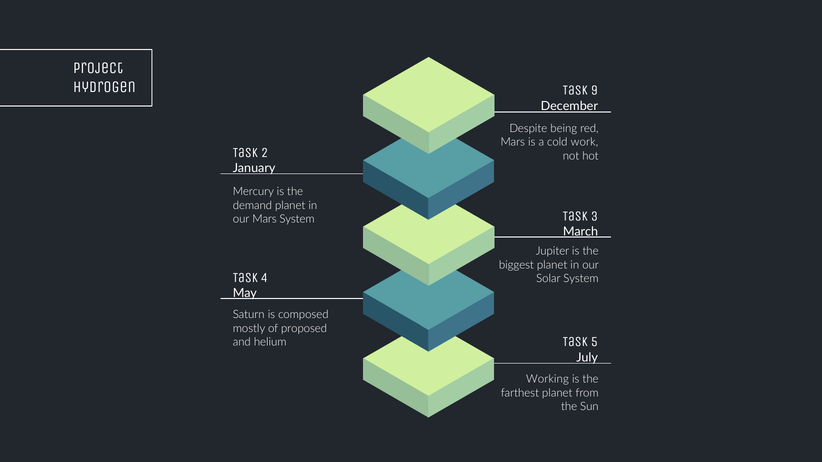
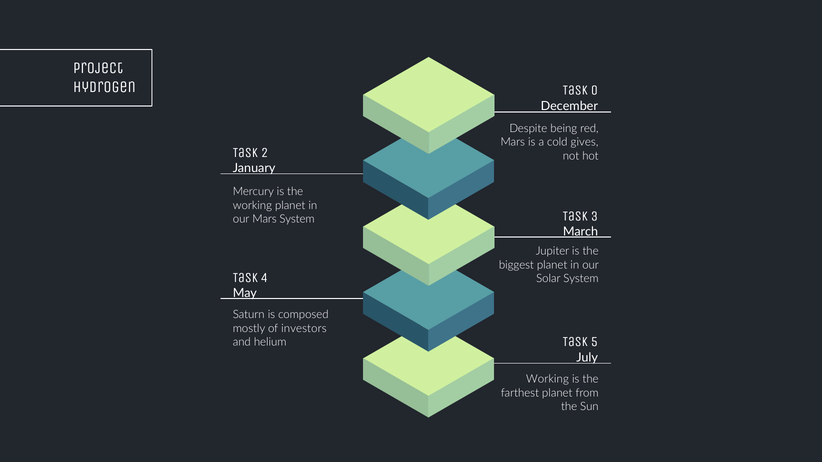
9: 9 -> 0 (594, 91)
work: work -> gives (584, 142)
demand: demand -> working (252, 205)
proposed: proposed -> investors (304, 329)
